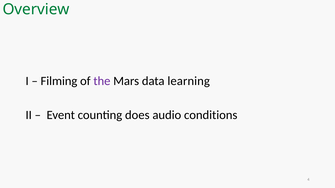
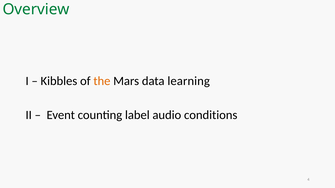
Filming: Filming -> Kibbles (59, 81)
the colour: purple -> orange (102, 81)
does: does -> label (137, 115)
